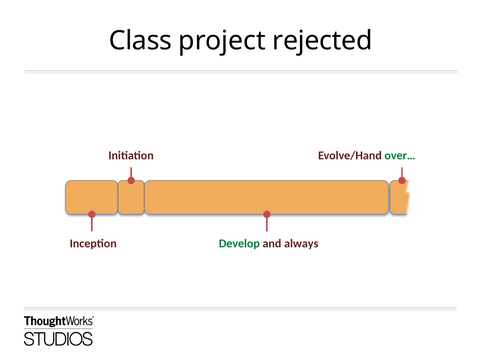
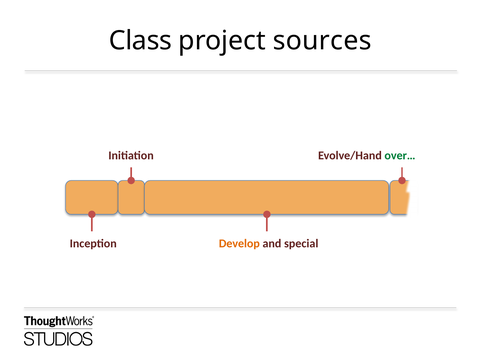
rejected: rejected -> sources (322, 41)
Develop colour: green -> orange (239, 243)
always: always -> special (301, 243)
